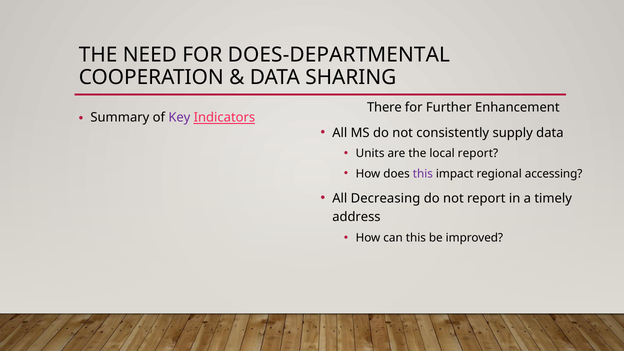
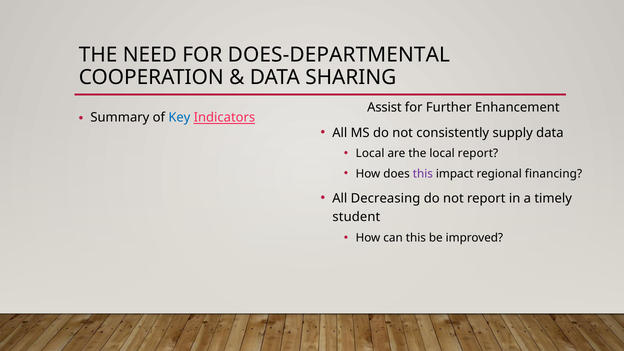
There: There -> Assist (384, 108)
Key colour: purple -> blue (179, 118)
Units: Units -> Local (370, 154)
accessing: accessing -> financing (553, 174)
address: address -> student (356, 217)
